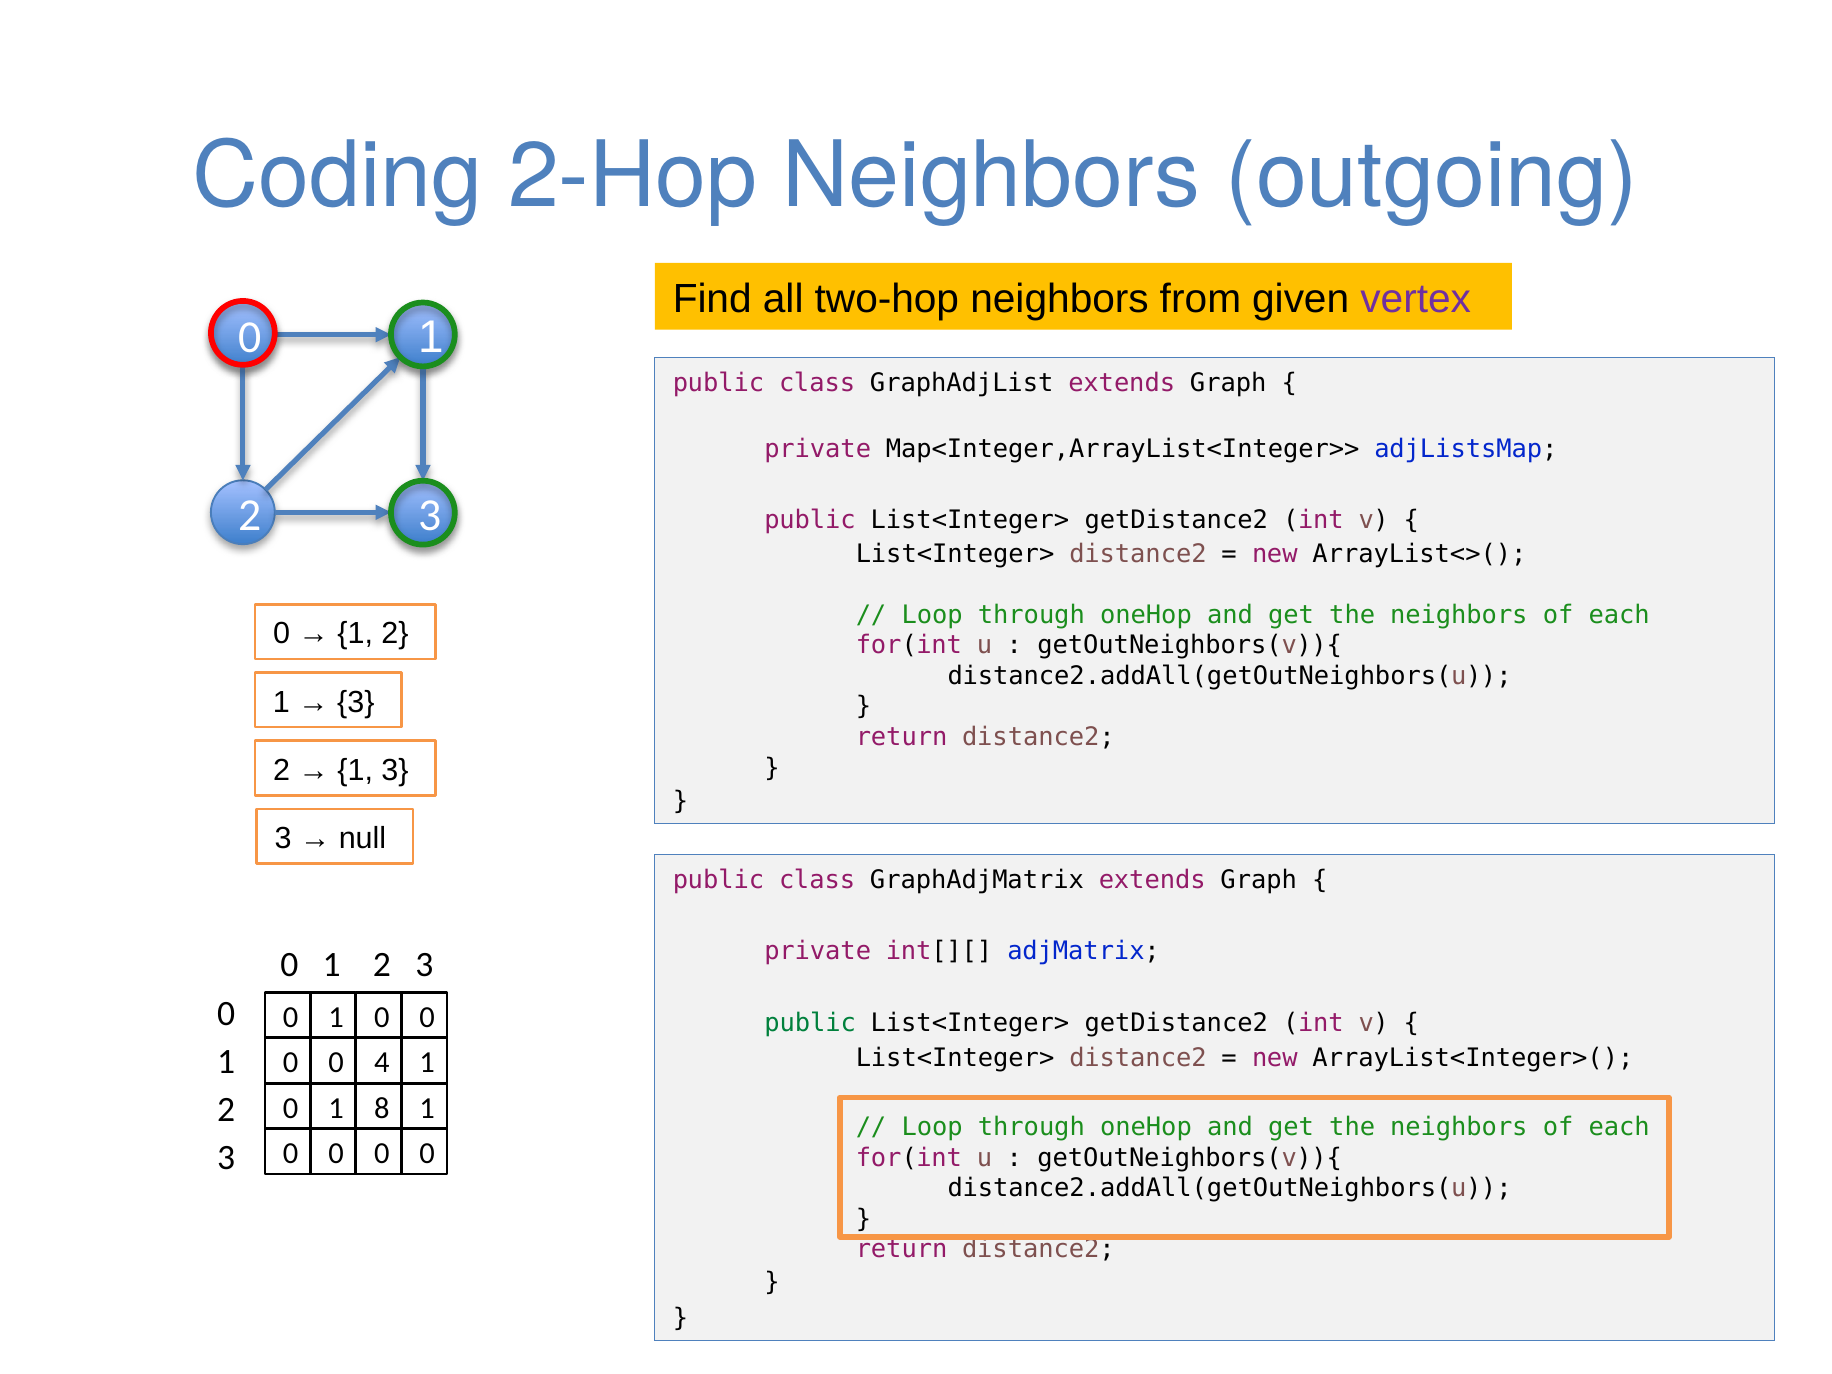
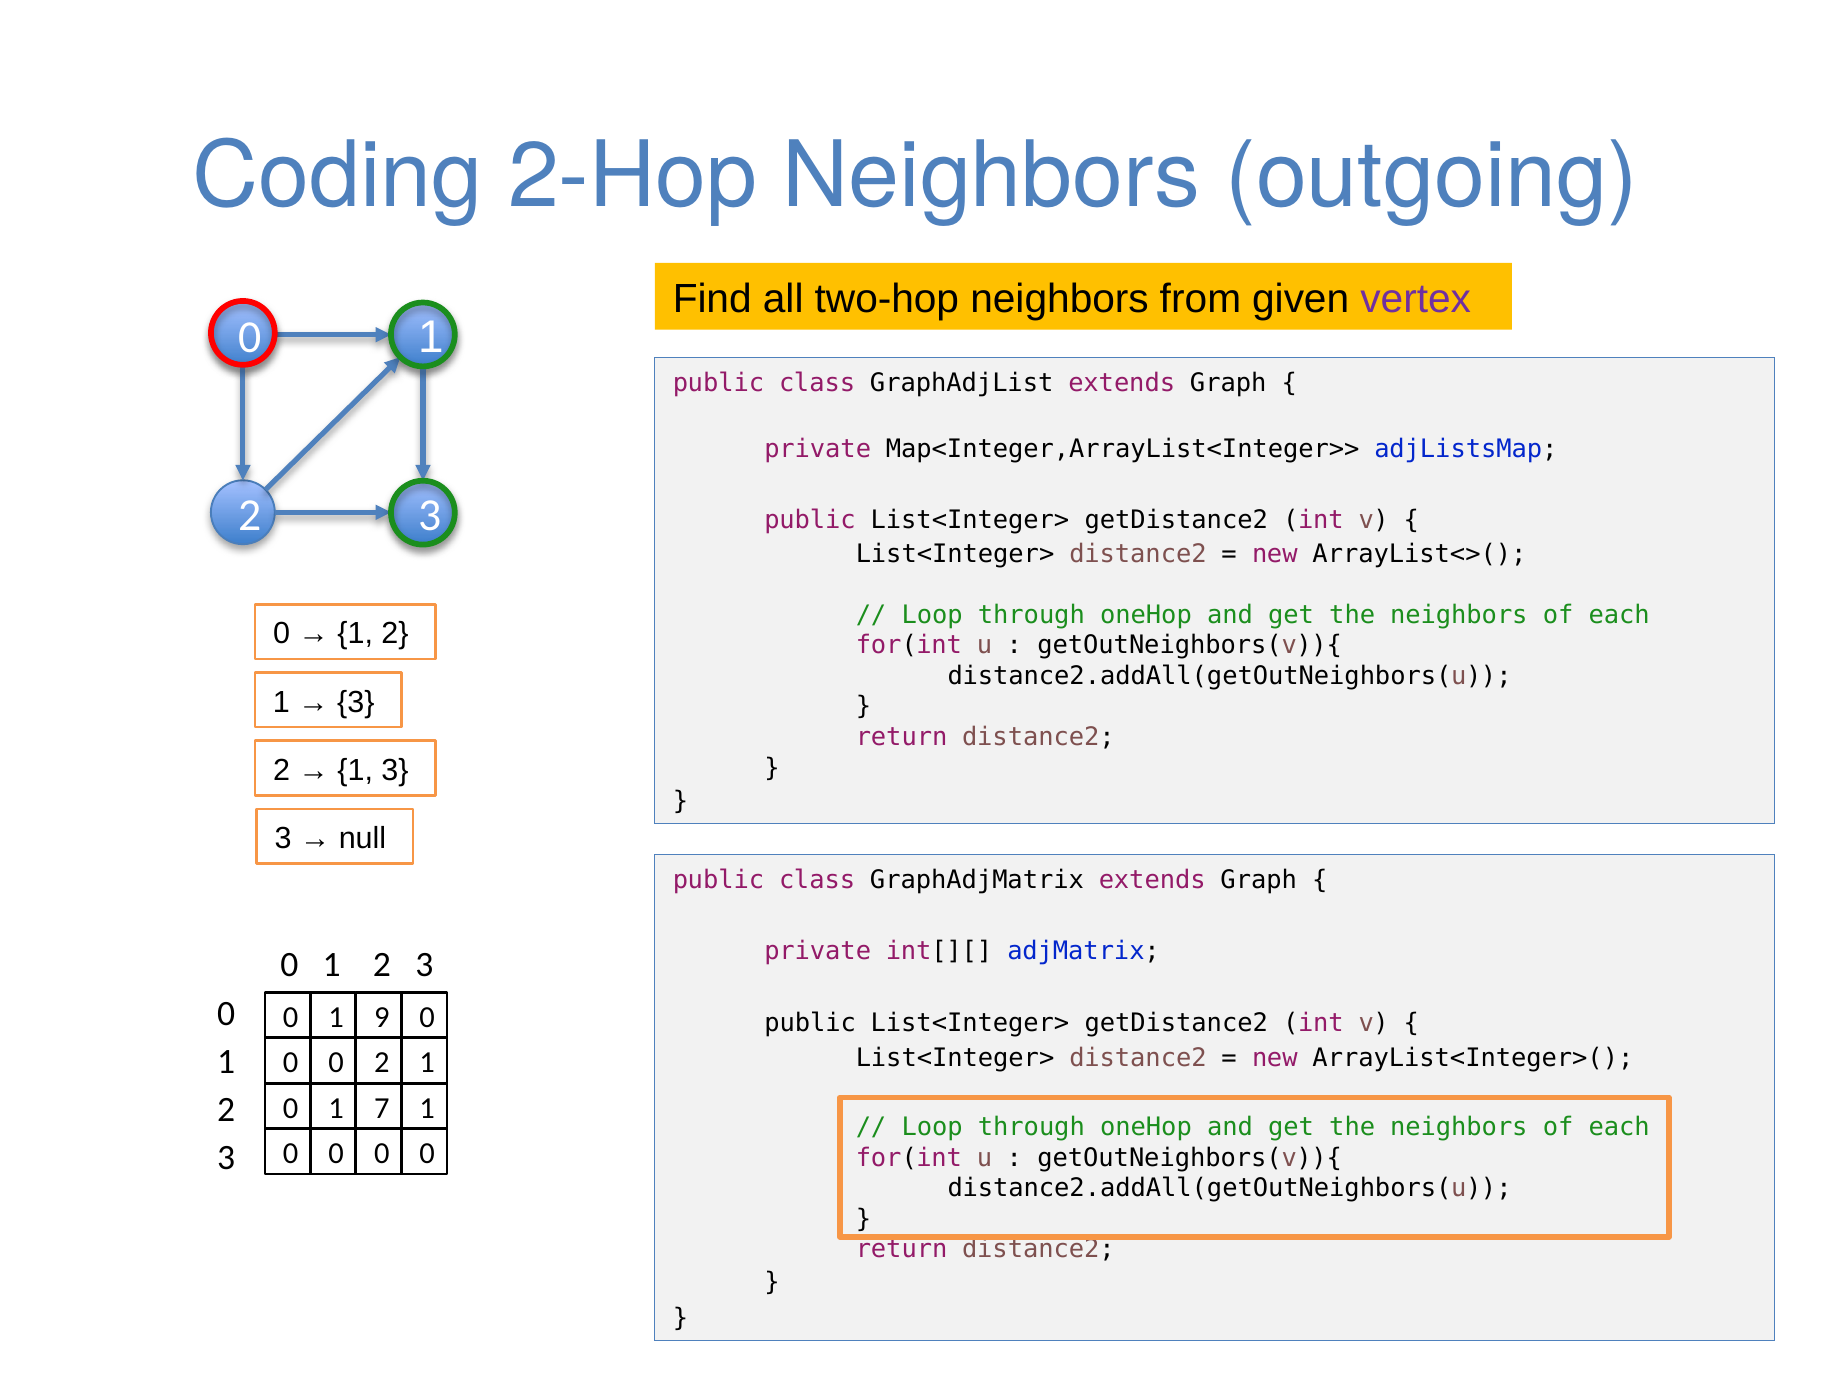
0 1 0: 0 -> 9 (382, 1017)
public colour: green -> black (810, 1023)
0 4: 4 -> 2 (382, 1062)
8: 8 -> 7 (382, 1108)
